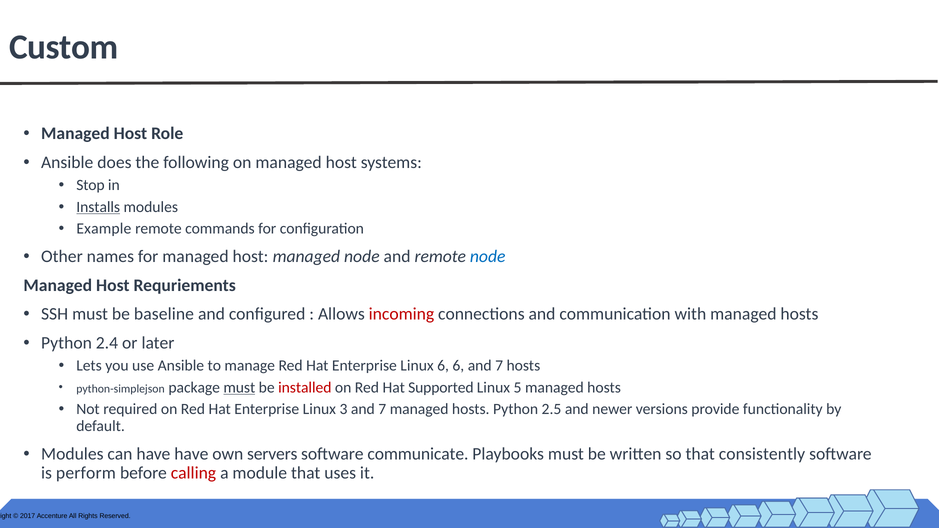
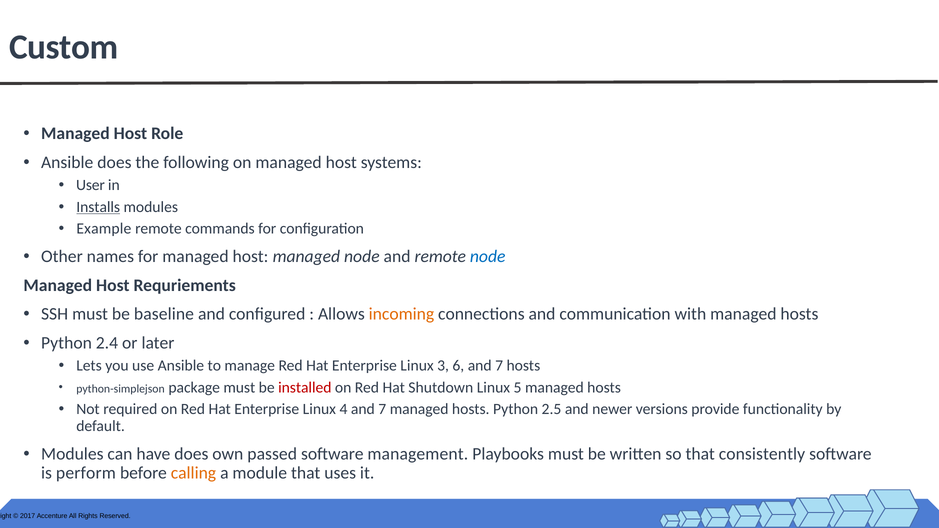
Stop: Stop -> User (90, 185)
incoming colour: red -> orange (401, 314)
Linux 6: 6 -> 3 (443, 366)
must underline: present -> none (239, 388)
Supported: Supported -> Shutdown (441, 388)
3: 3 -> 4 (343, 409)
have have: have -> does (191, 454)
servers: servers -> passed (272, 454)
communicate: communicate -> management (418, 454)
calling colour: red -> orange (193, 473)
